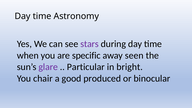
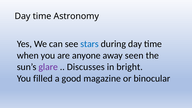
stars colour: purple -> blue (90, 44)
specific: specific -> anyone (86, 55)
Particular: Particular -> Discusses (86, 67)
chair: chair -> filled (43, 78)
produced: produced -> magazine (102, 78)
